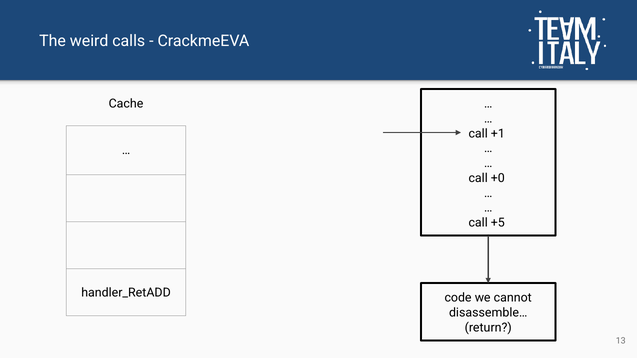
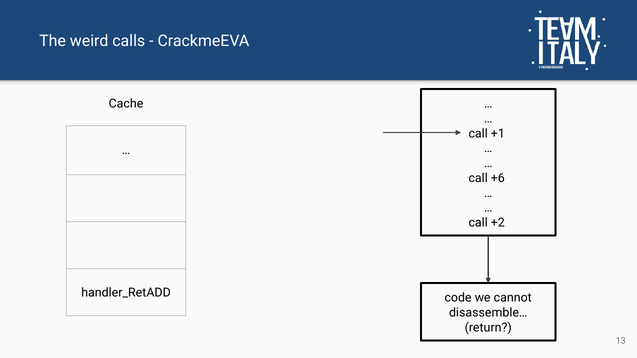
+0: +0 -> +6 (498, 178)
+5: +5 -> +2 (498, 223)
